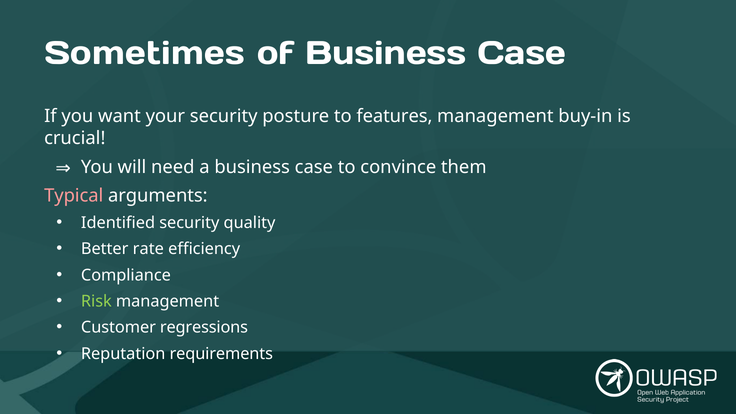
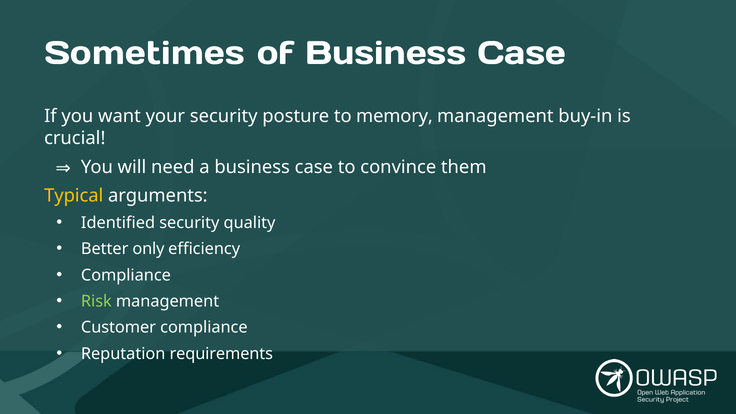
features: features -> memory (394, 116)
Typical colour: pink -> yellow (74, 196)
rate: rate -> only (148, 249)
Customer regressions: regressions -> compliance (204, 328)
